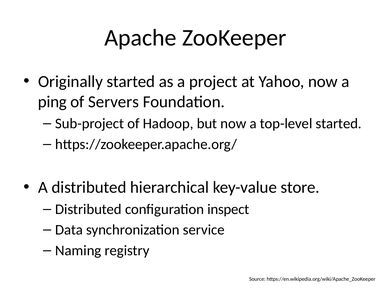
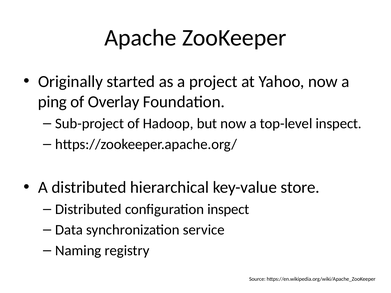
Servers: Servers -> Overlay (114, 102)
top-level started: started -> inspect (339, 124)
